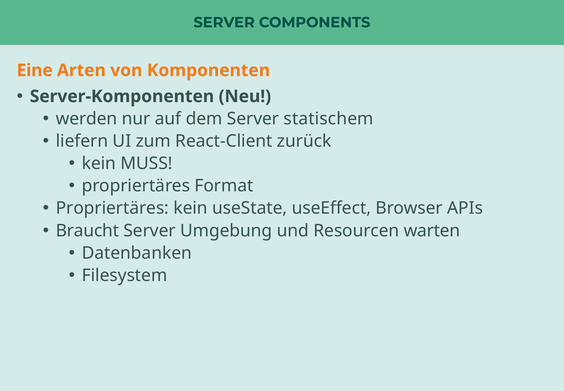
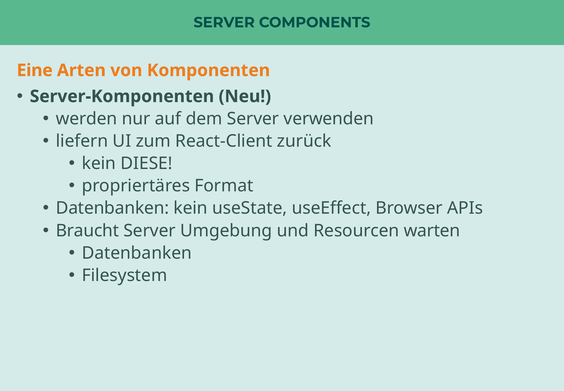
statischem: statischem -> verwenden (329, 119)
MUSS: MUSS -> DIESE (147, 163)
Propriertäres: Propriertäres -> Datenbanken (112, 208)
